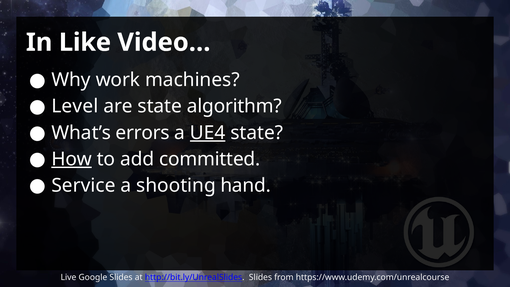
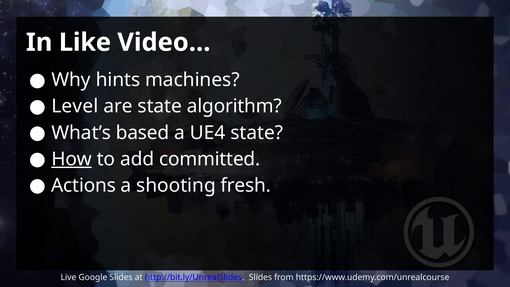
work: work -> hints (118, 80)
errors: errors -> based (143, 133)
UE4 underline: present -> none (208, 133)
Service: Service -> Actions (84, 185)
hand: hand -> fresh (246, 185)
